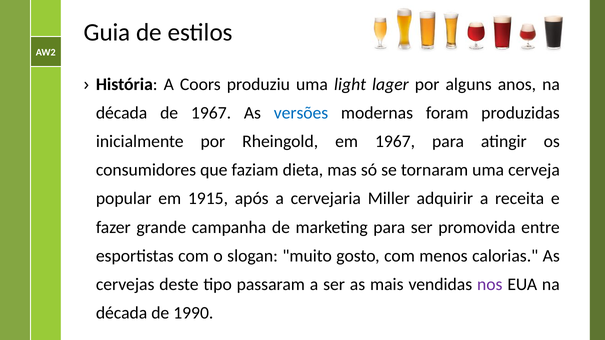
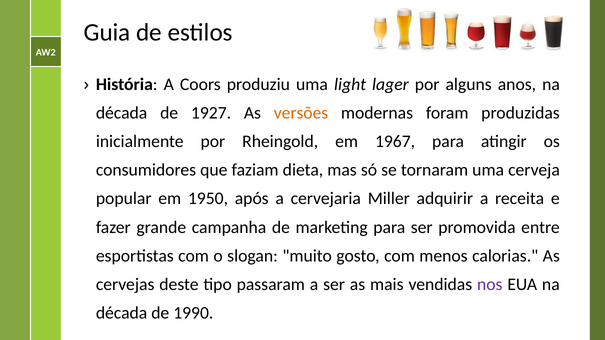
de 1967: 1967 -> 1927 (211, 113)
versões colour: blue -> orange (301, 113)
1915: 1915 -> 1950 (208, 199)
